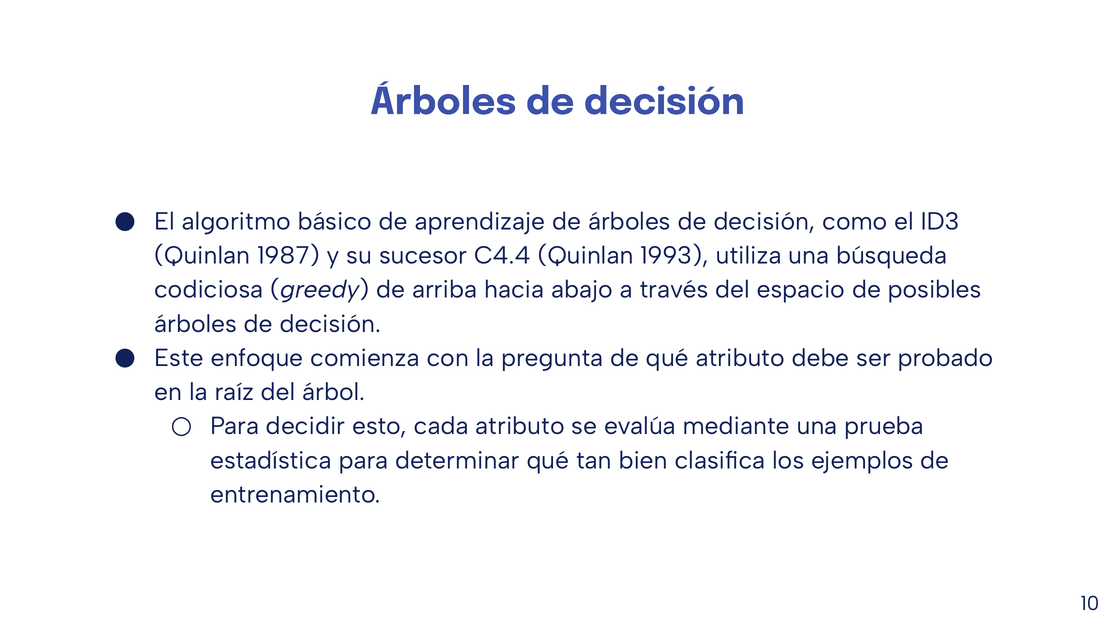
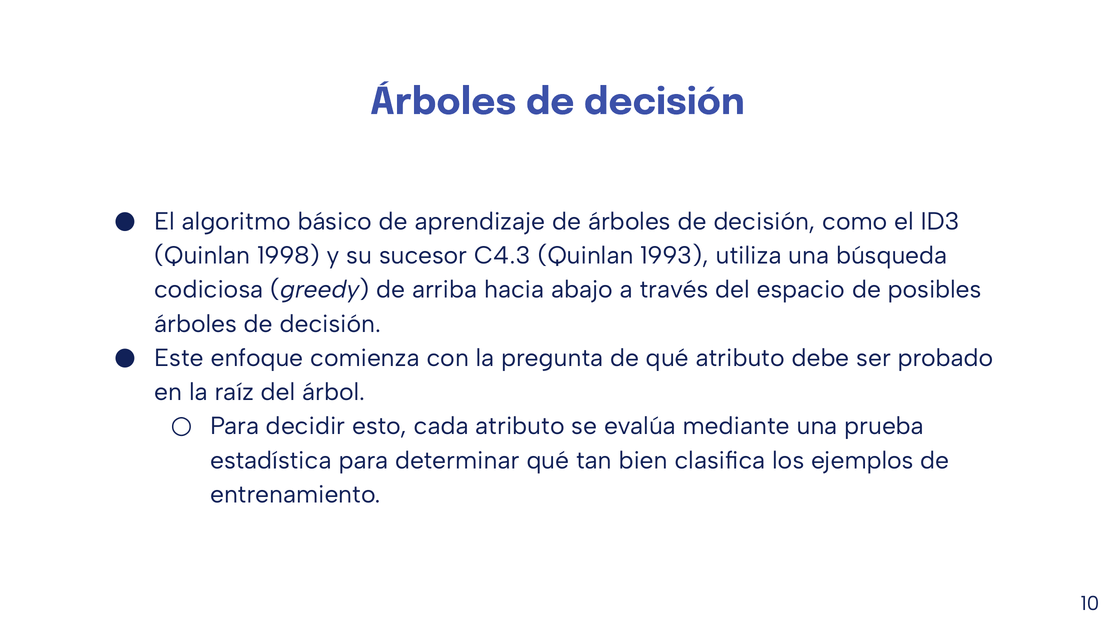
1987: 1987 -> 1998 (289, 256)
C4.4: C4.4 -> C4.3 (502, 256)
